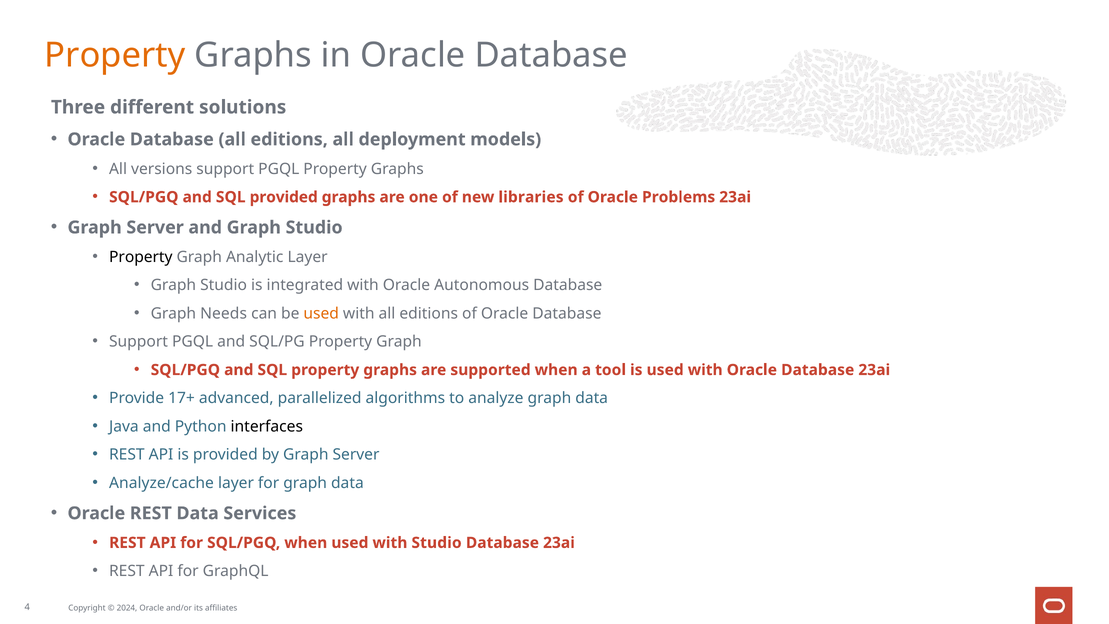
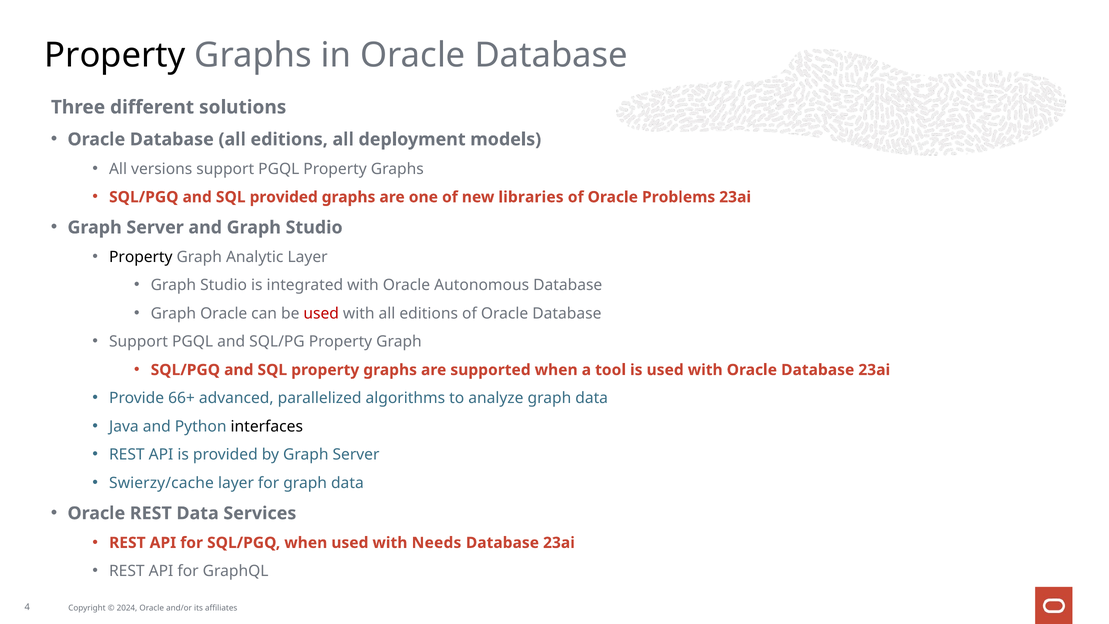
Property colour: orange -> black (115, 55)
Graph Needs: Needs -> Oracle (224, 313)
used colour: orange -> red (321, 313)
17+: 17+ -> 66+ (182, 398)
Analyze/cache: Analyze/cache -> Swierzy/cache (161, 483)
with Studio: Studio -> Needs (437, 543)
